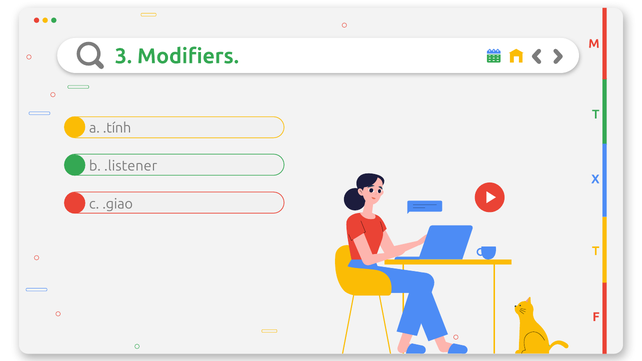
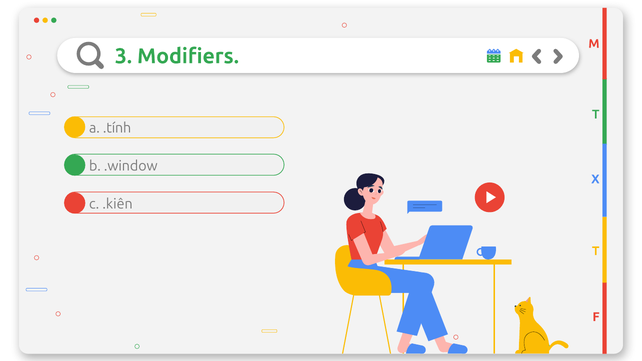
.listener: .listener -> .window (131, 166)
.giao: .giao -> .kiến (118, 204)
